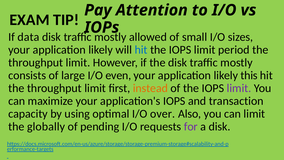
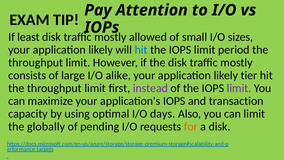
data: data -> least (29, 37)
even: even -> alike (118, 75)
this: this -> tier (249, 75)
instead colour: orange -> purple (150, 88)
over: over -> days (163, 114)
for colour: purple -> orange (191, 126)
